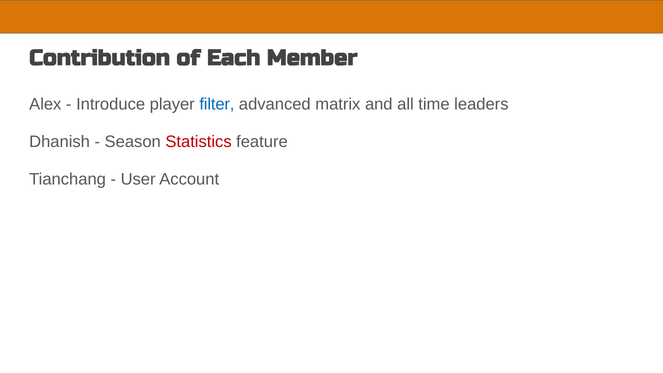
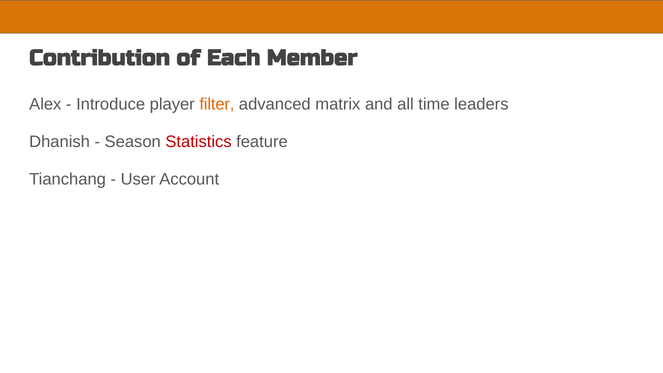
filter colour: blue -> orange (217, 104)
